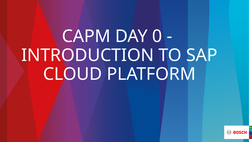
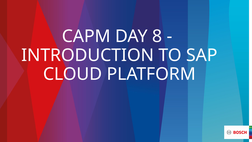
0: 0 -> 8 (157, 36)
